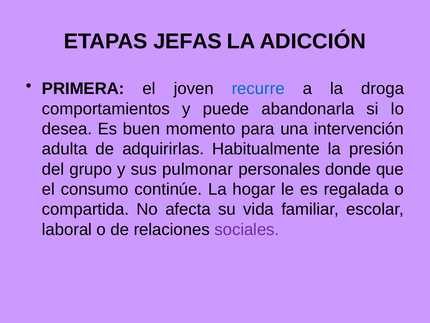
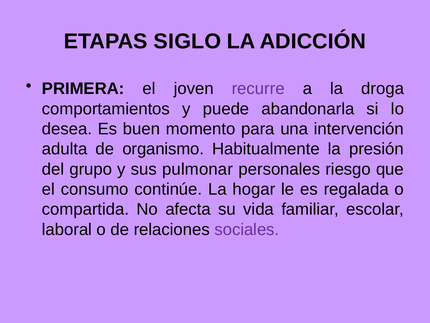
JEFAS: JEFAS -> SIGLO (187, 41)
recurre colour: blue -> purple (258, 89)
adquirirlas: adquirirlas -> organismo (163, 149)
donde: donde -> riesgo (348, 169)
